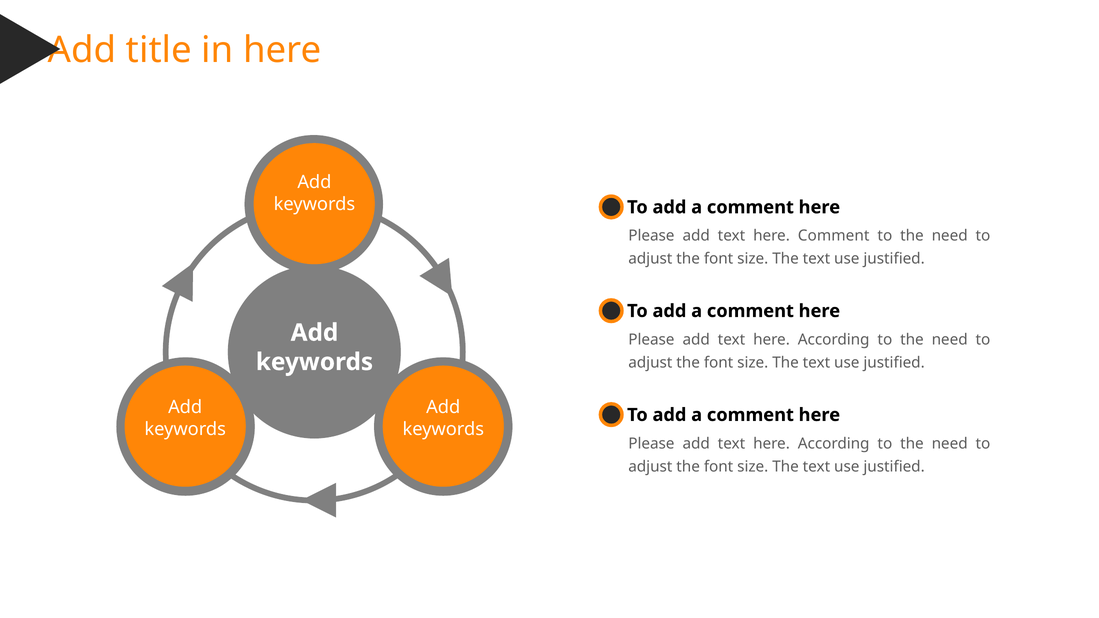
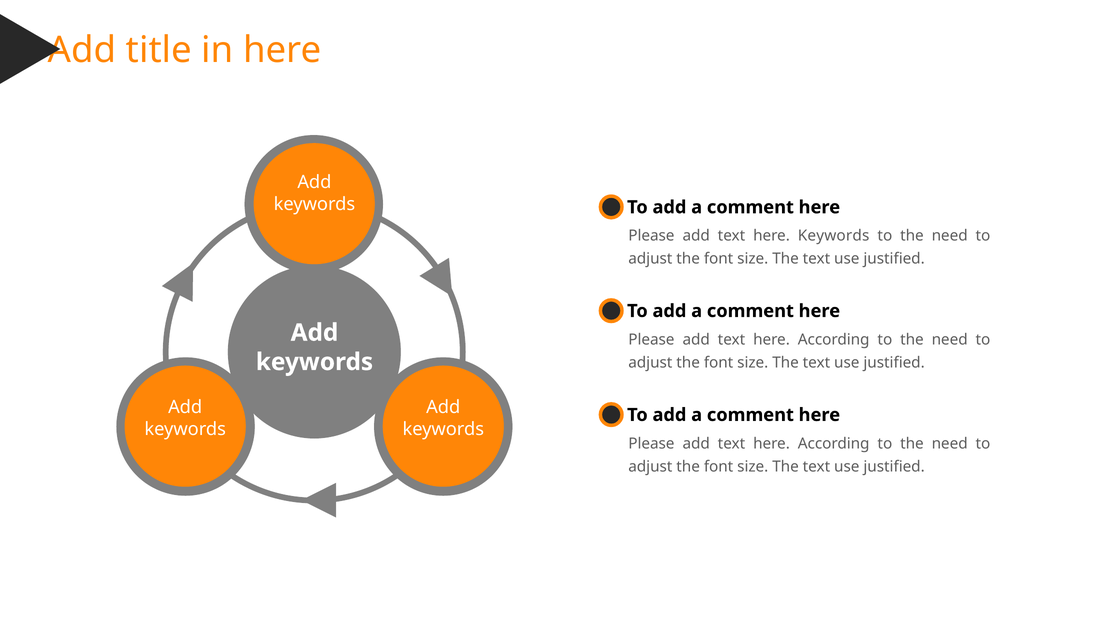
here Comment: Comment -> Keywords (834, 236)
